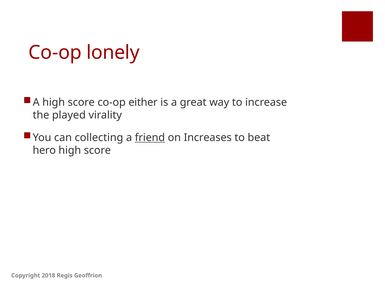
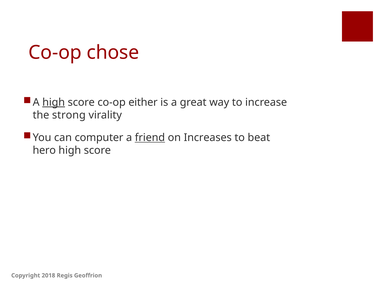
lonely: lonely -> chose (113, 52)
high underline: none -> present (54, 102)
played: played -> strong (69, 115)
collecting: collecting -> computer (99, 137)
